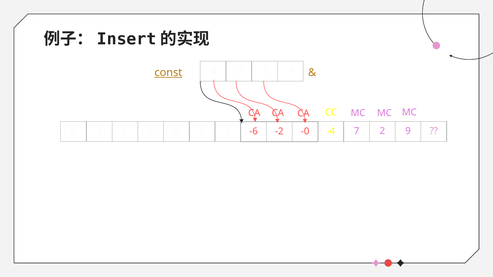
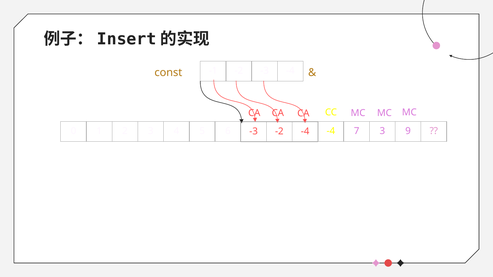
const underline: present -> none (168, 73)
7 2: 2 -> 3 (382, 131)
-6: -6 -> -3 (254, 132)
-2 -0: -0 -> -4 (305, 132)
